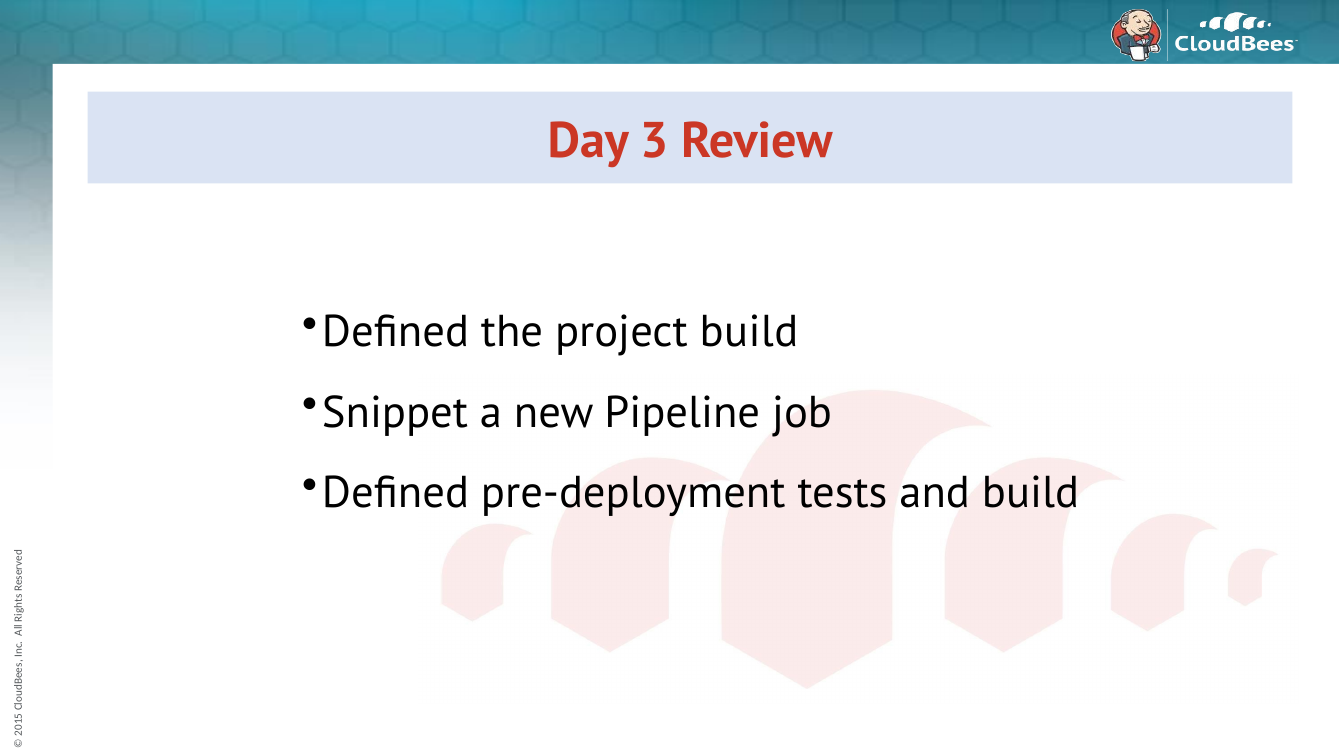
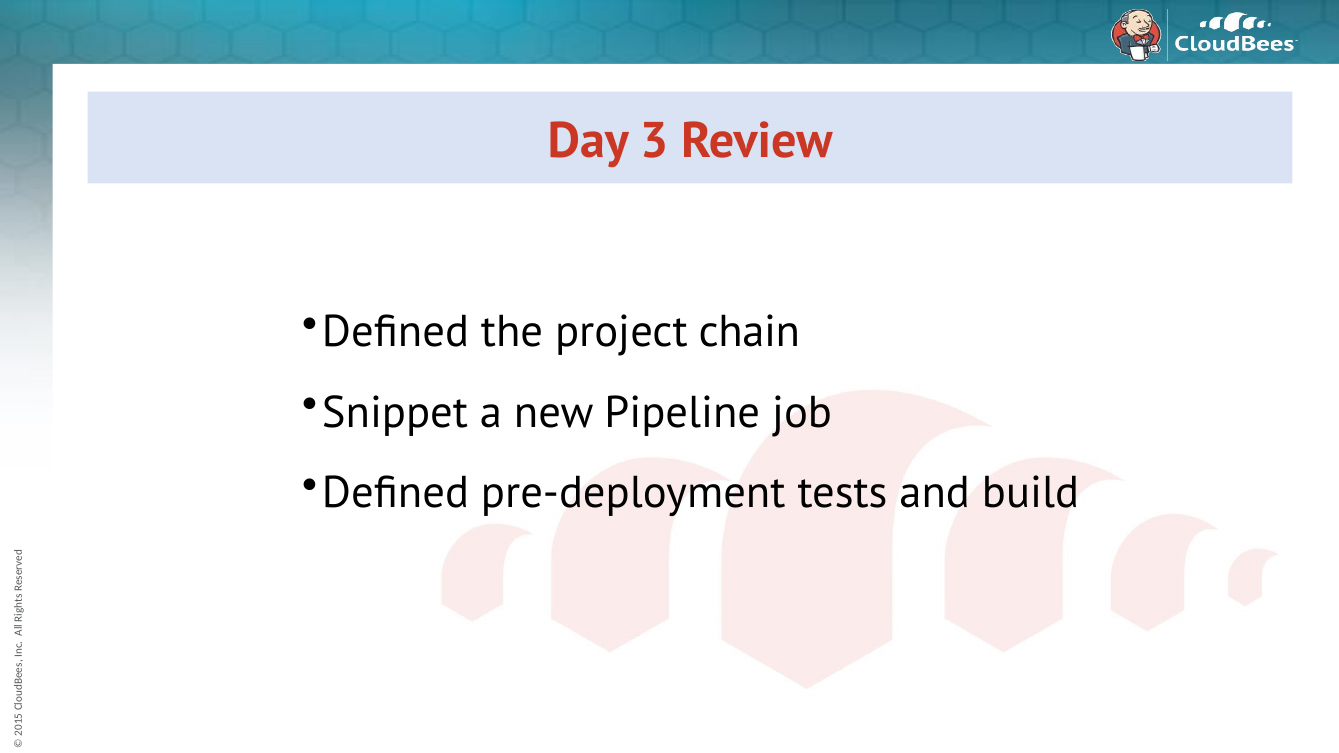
project build: build -> chain (749, 332)
